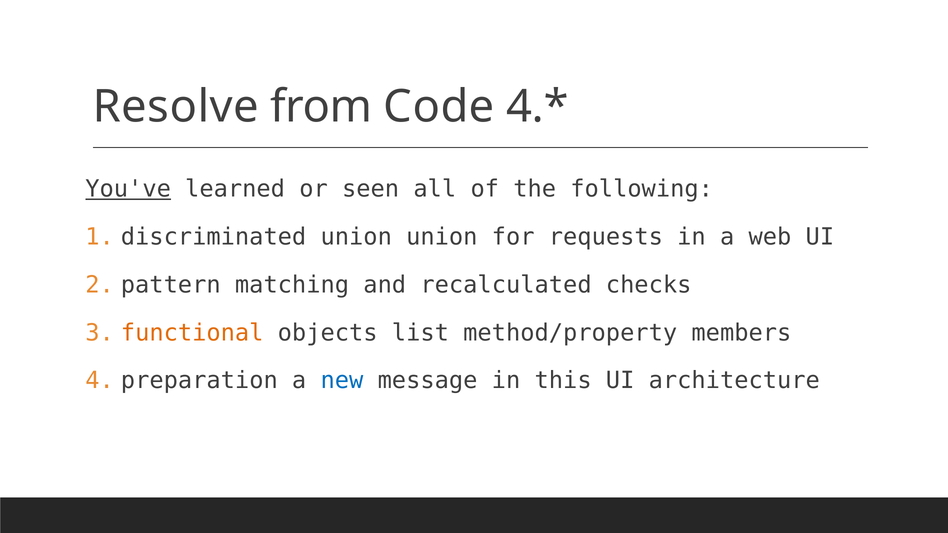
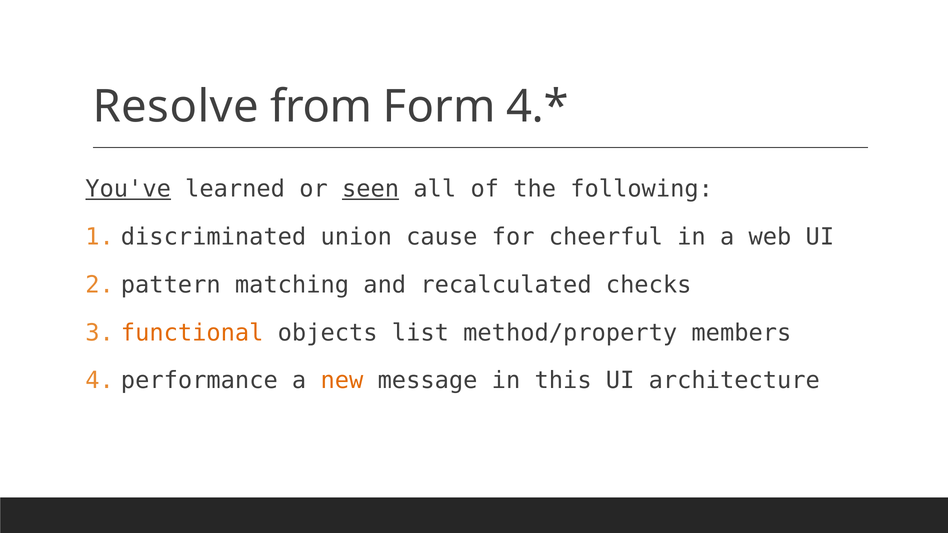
Code: Code -> Form (439, 107)
seen underline: none -> present (371, 189)
union union: union -> cause (442, 237)
requests: requests -> cheerful (606, 237)
preparation: preparation -> performance (199, 381)
new colour: blue -> orange (342, 381)
